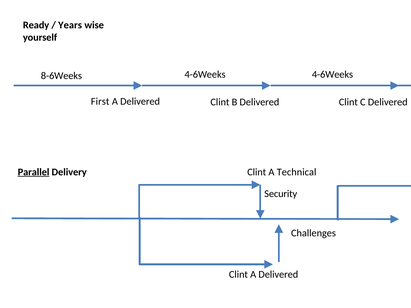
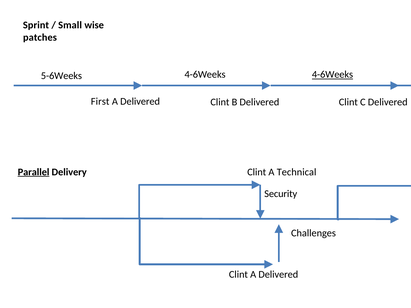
Ready: Ready -> Sprint (36, 25)
Years: Years -> Small (70, 25)
yourself: yourself -> patches (40, 38)
8-6Weeks: 8-6Weeks -> 5-6Weeks (61, 76)
4-6Weeks underline: none -> present (332, 75)
